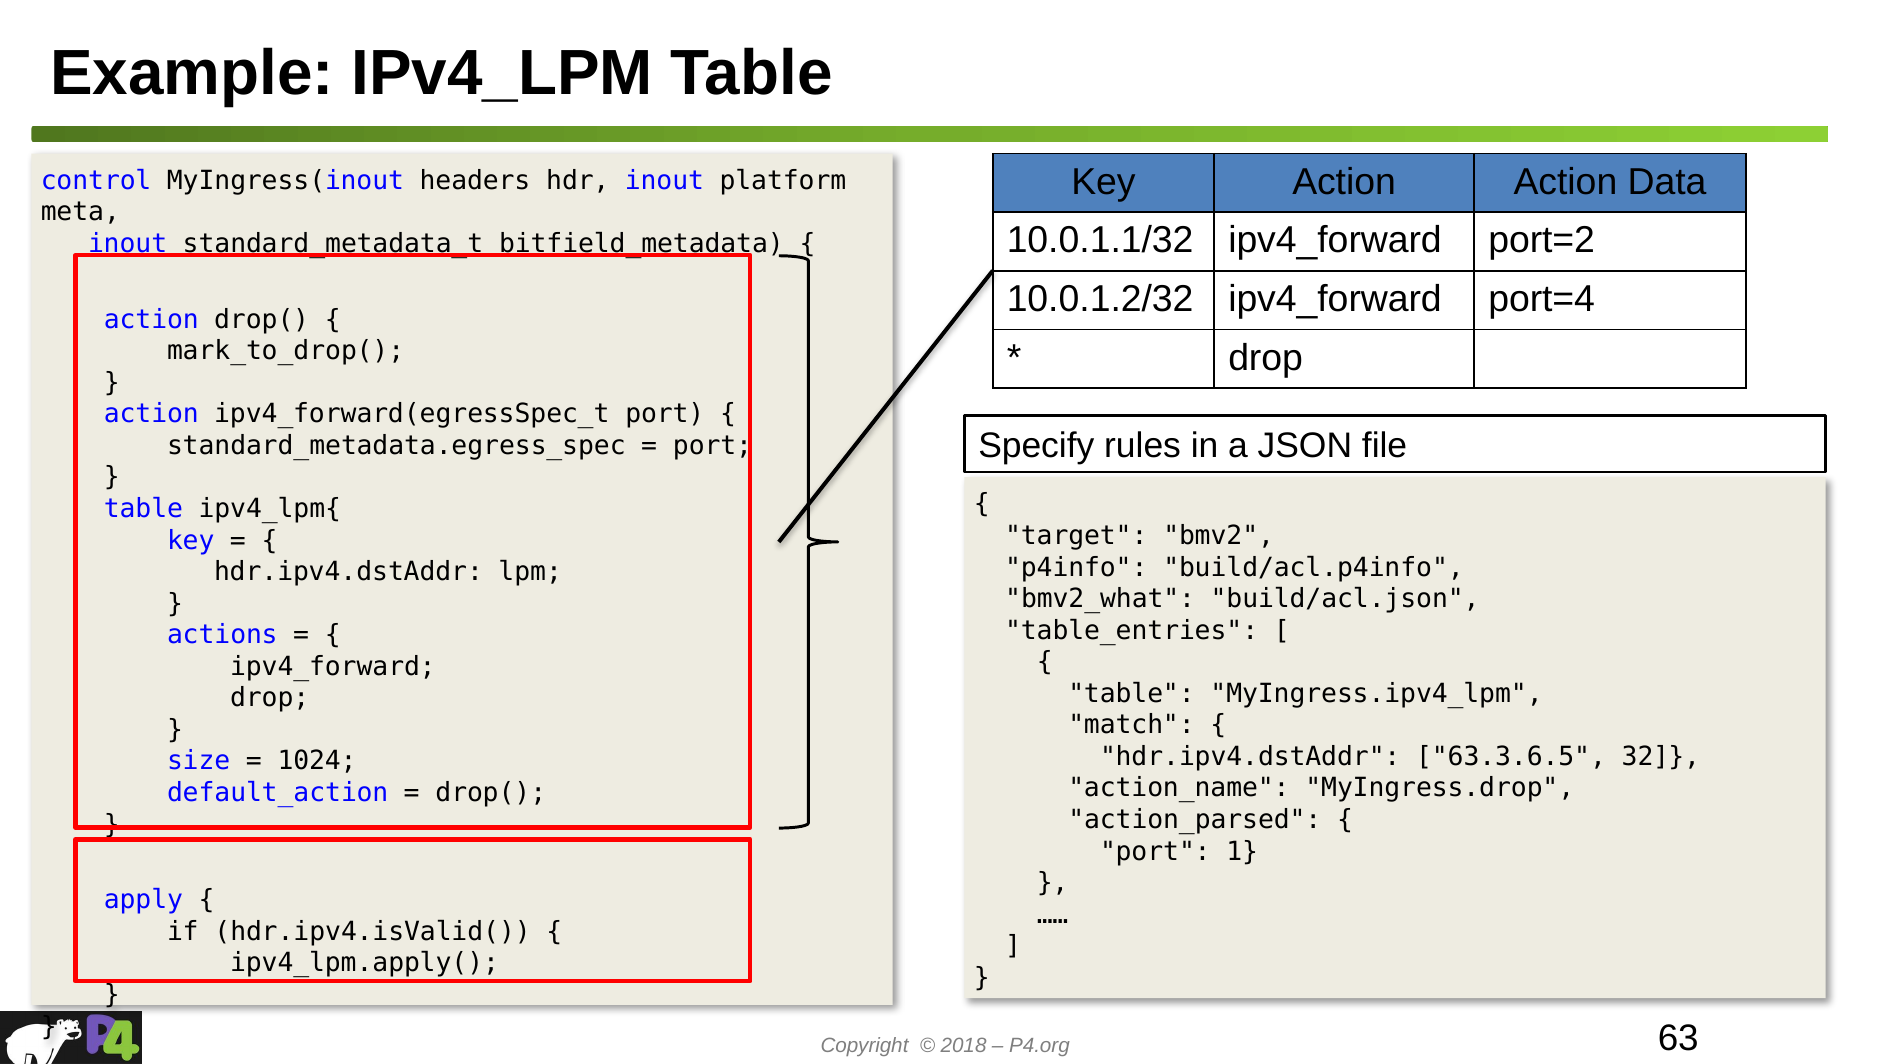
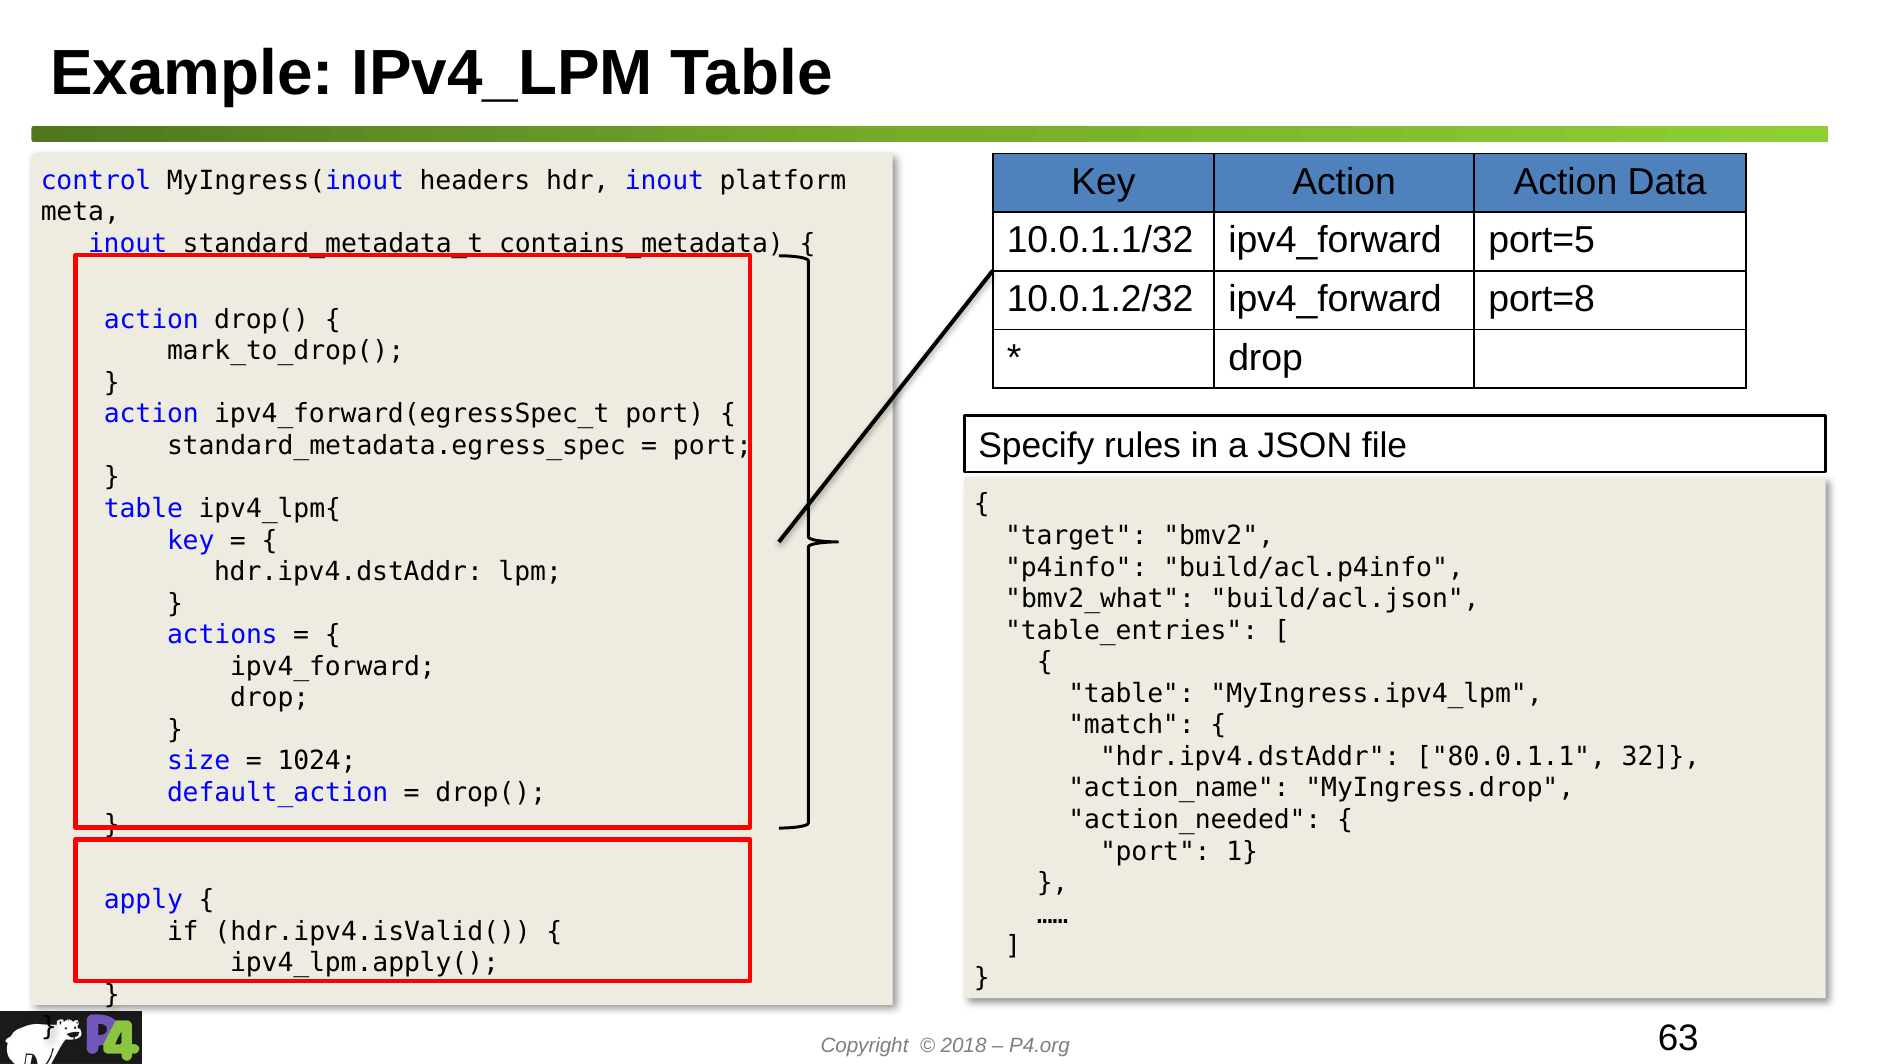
port=2: port=2 -> port=5 (1542, 240)
bitfield_metadata: bitfield_metadata -> contains_metadata (641, 244)
port=4: port=4 -> port=8 (1542, 299)
63.3.6.5: 63.3.6.5 -> 80.0.1.1 (1511, 756)
action_parsed: action_parsed -> action_needed (1195, 820)
